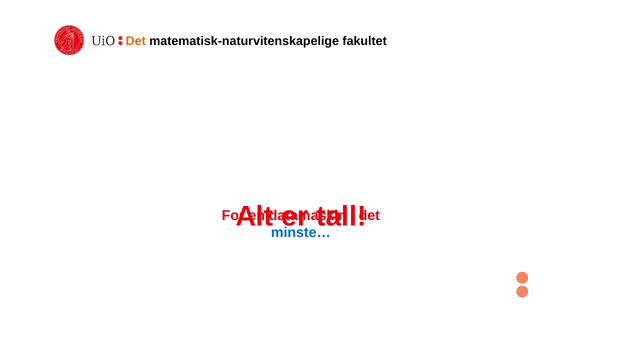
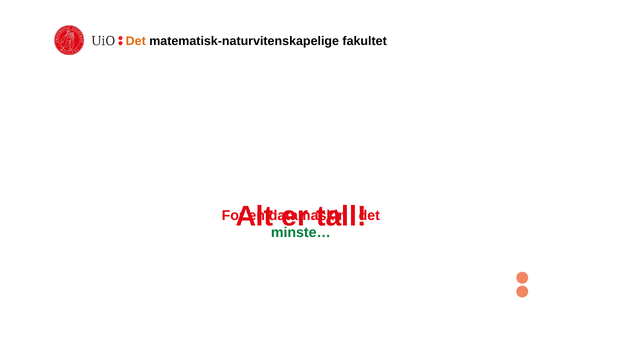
minste… colour: blue -> green (301, 232)
